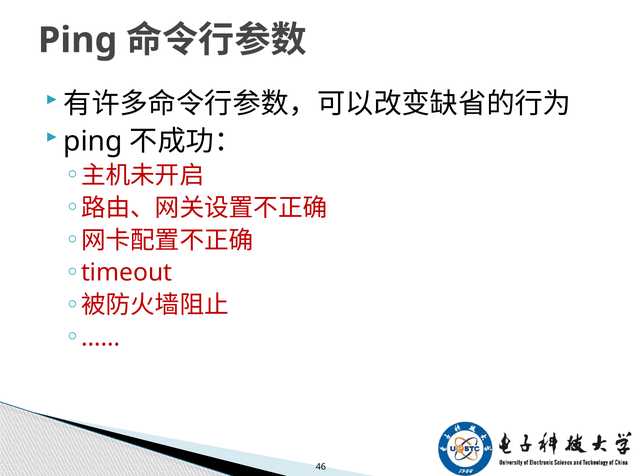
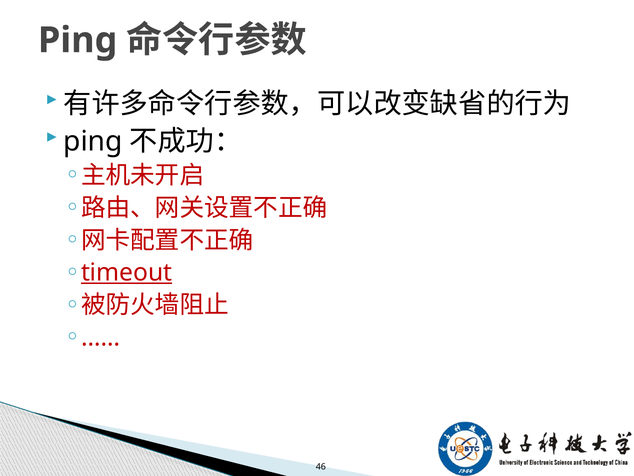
timeout underline: none -> present (127, 273)
